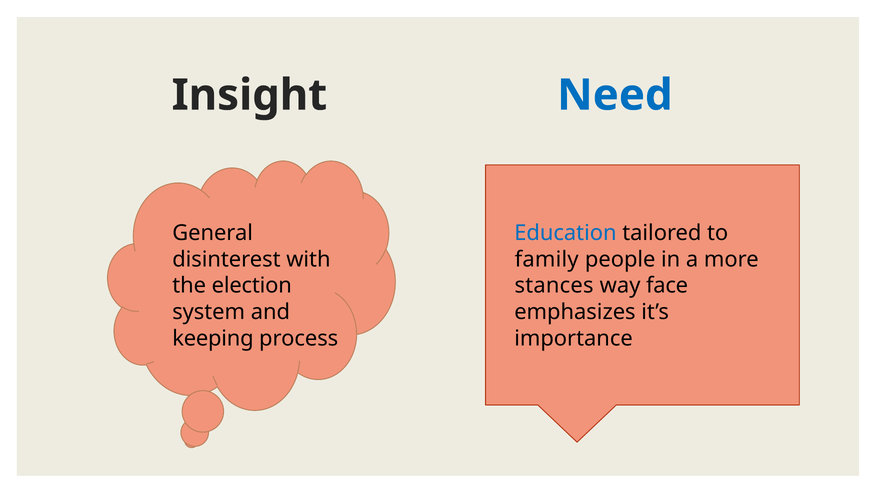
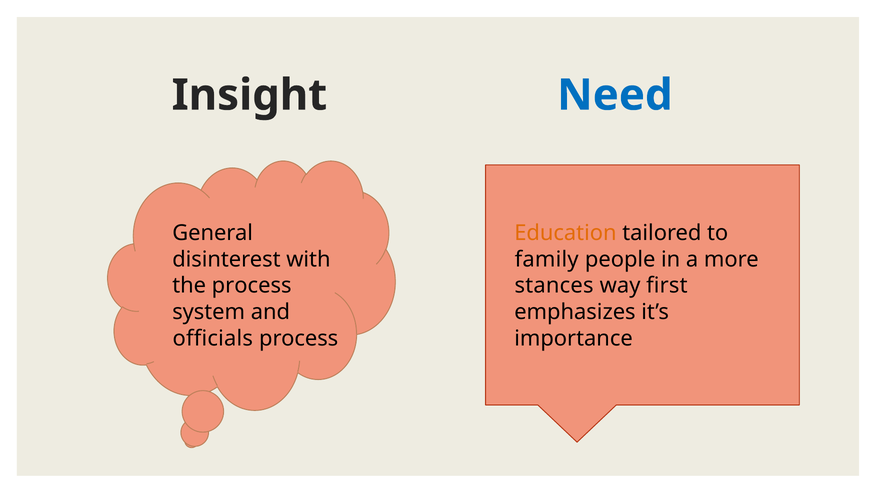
Education colour: blue -> orange (565, 233)
the election: election -> process (252, 286)
face: face -> first (667, 286)
keeping: keeping -> officials (213, 338)
